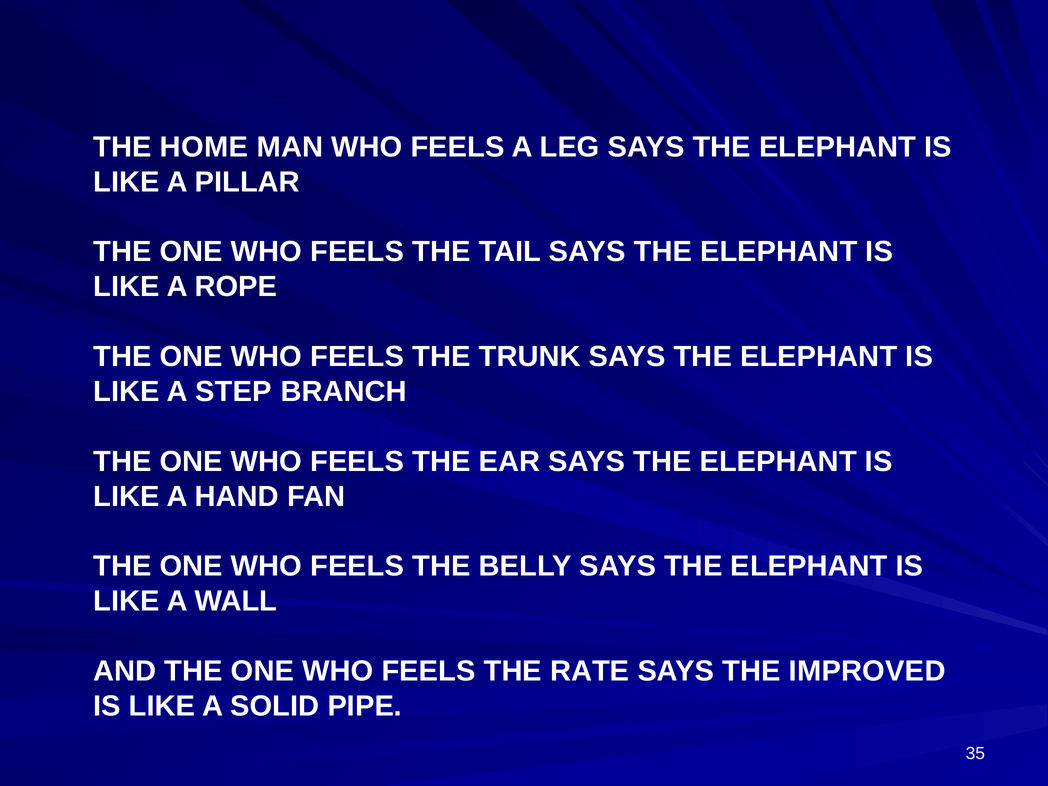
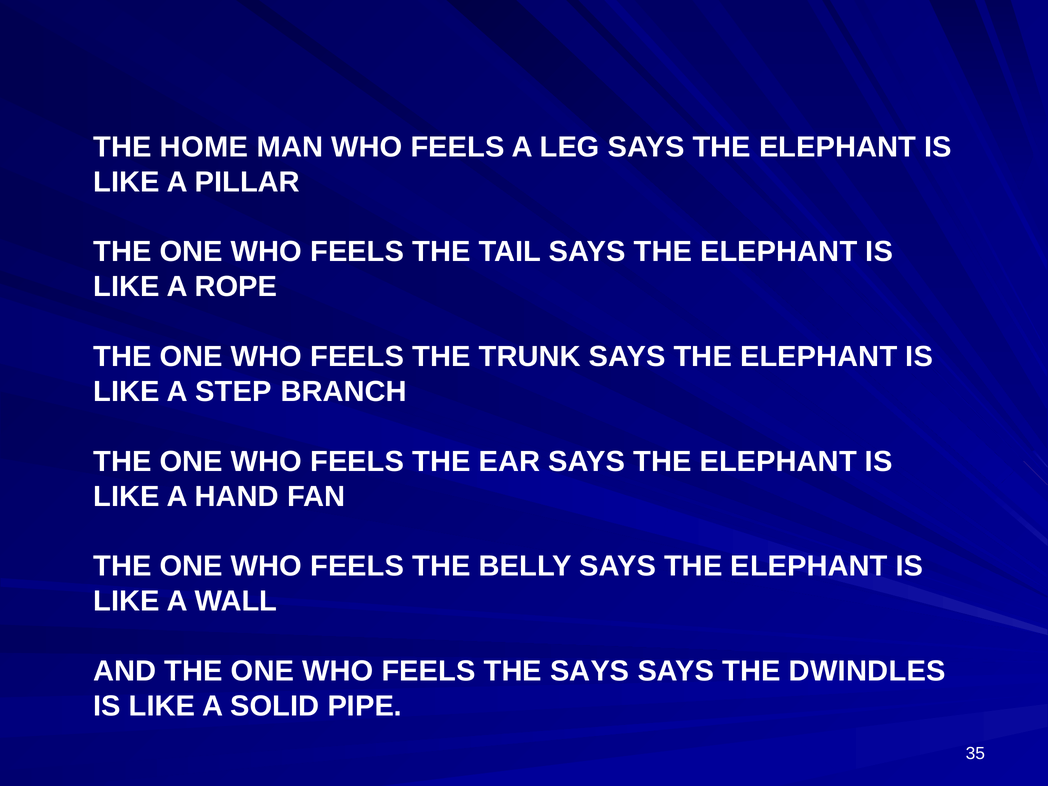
THE RATE: RATE -> SAYS (590, 671)
IMPROVED: IMPROVED -> DWINDLES (867, 671)
